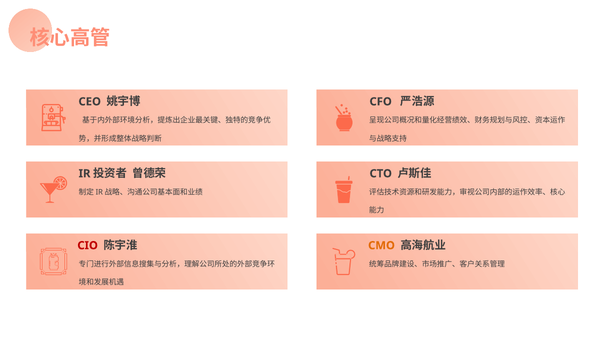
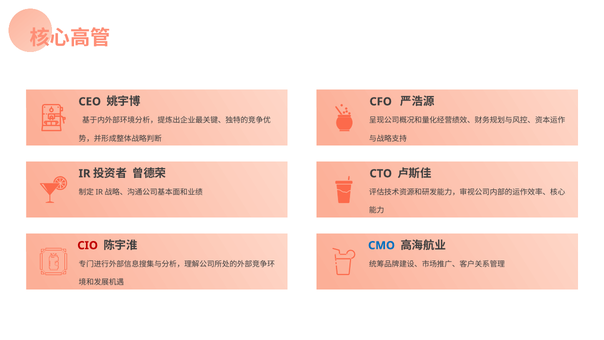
CMO colour: orange -> blue (381, 245)
